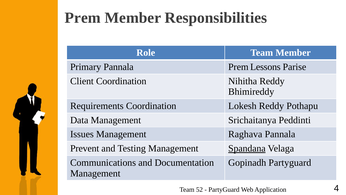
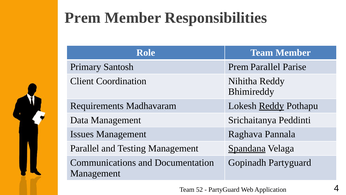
Primary Pannala: Pannala -> Santosh (119, 67)
Prem Lessons: Lessons -> Parallel (265, 67)
Requirements Coordination: Coordination -> Madhavaram (151, 106)
Reddy underline: none -> present (271, 106)
Prevent: Prevent -> Parallel (85, 148)
